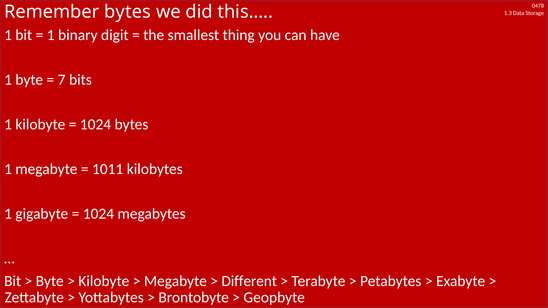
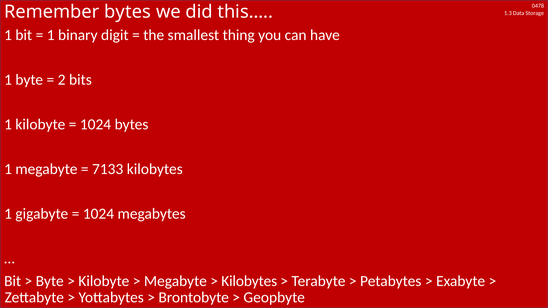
7: 7 -> 2 (62, 80)
1011: 1011 -> 7133 (108, 169)
Different: Different -> Kilobytes (249, 281)
